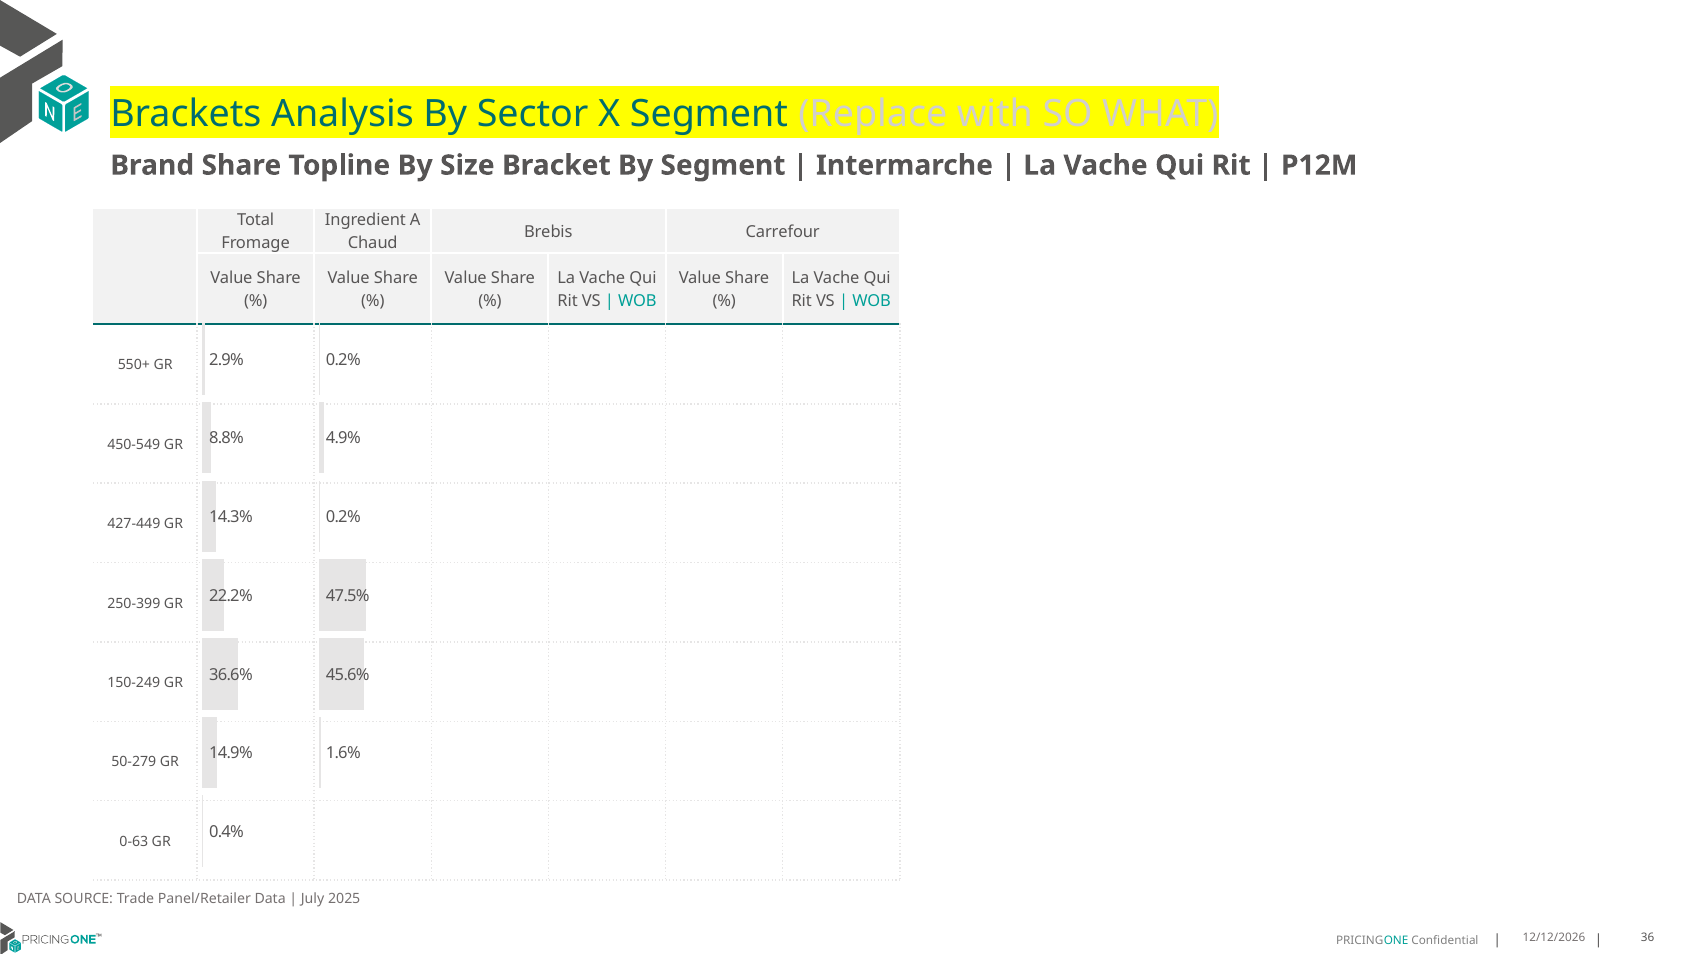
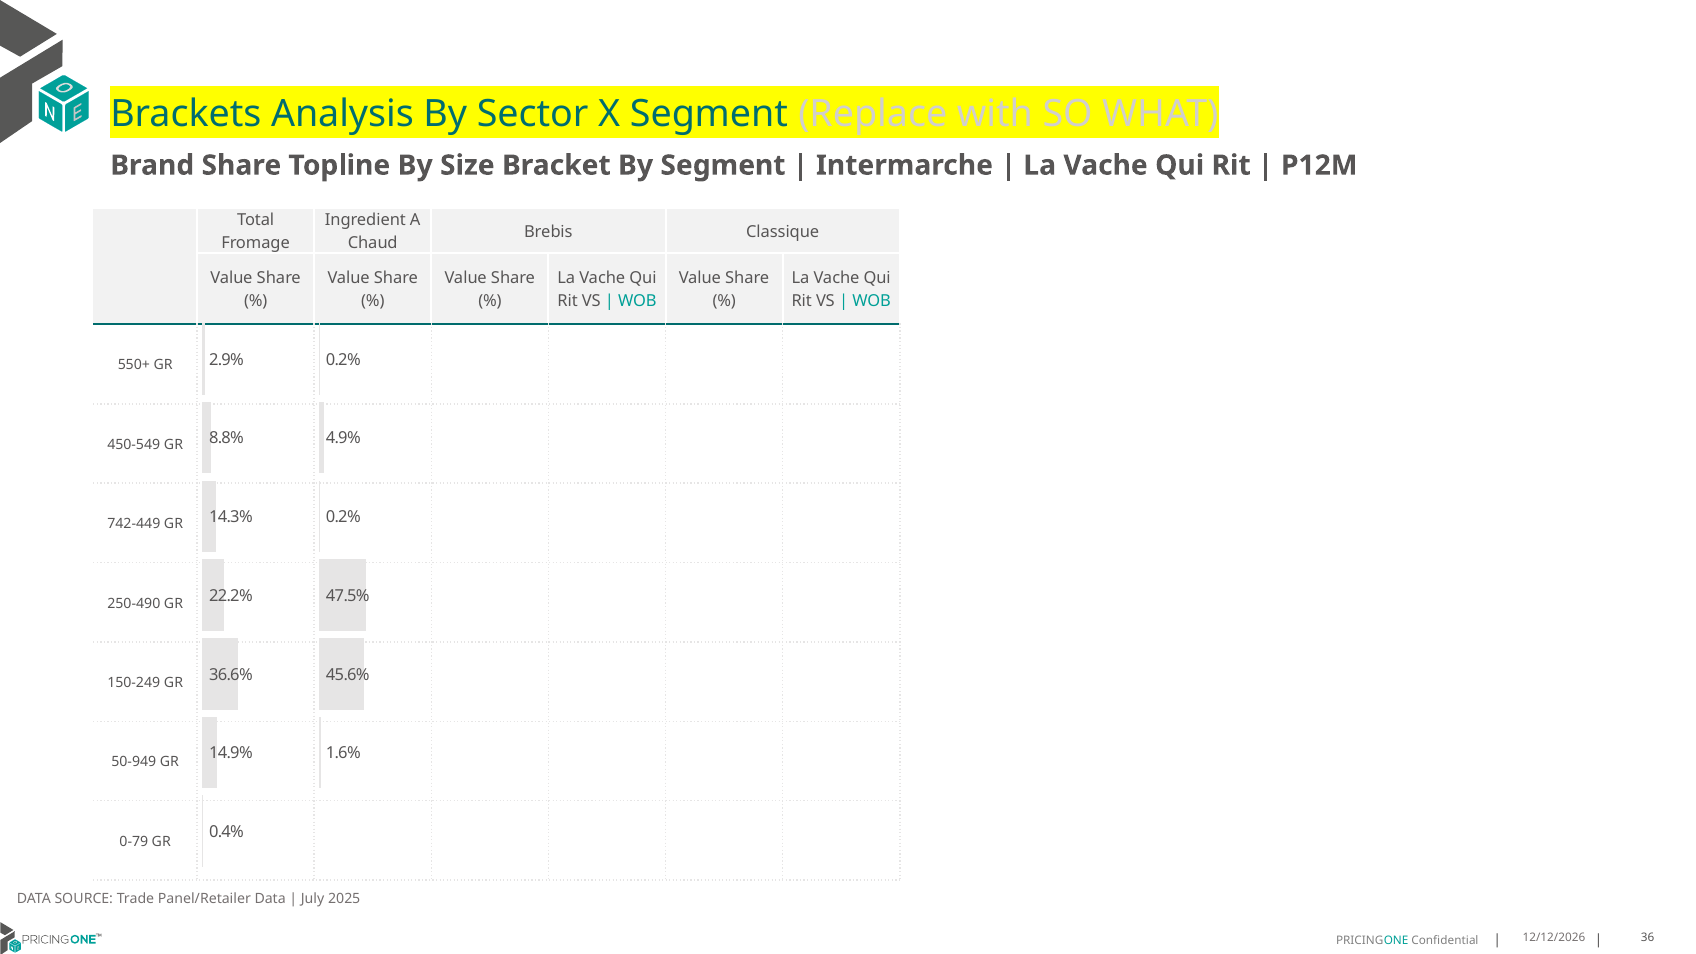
Carrefour: Carrefour -> Classique (783, 232)
427-449: 427-449 -> 742-449 (134, 524)
250-399: 250-399 -> 250-490 (134, 603)
50-279: 50-279 -> 50-949 (134, 762)
0-63: 0-63 -> 0-79 (134, 842)
